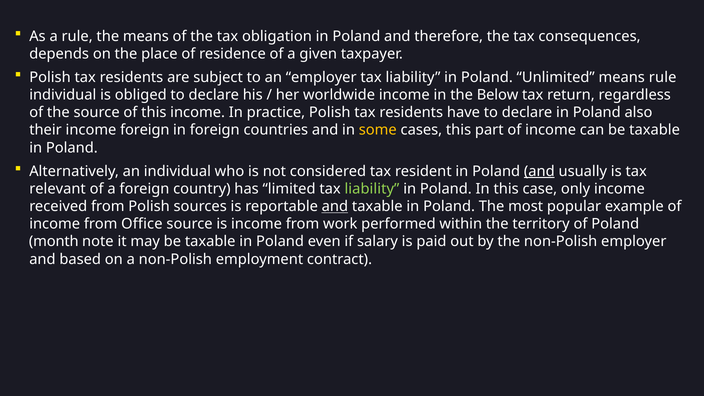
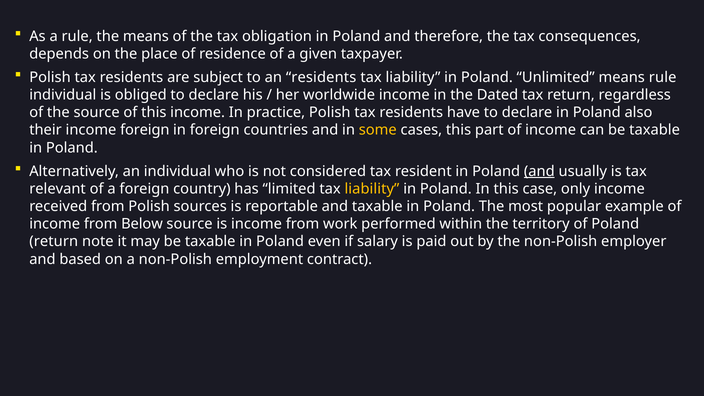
an employer: employer -> residents (321, 77)
Below: Below -> Dated (498, 95)
liability colour: light green -> yellow (372, 189)
and underline: present -> none (335, 206)
Office: Office -> Below (142, 224)
month: month -> return (54, 242)
